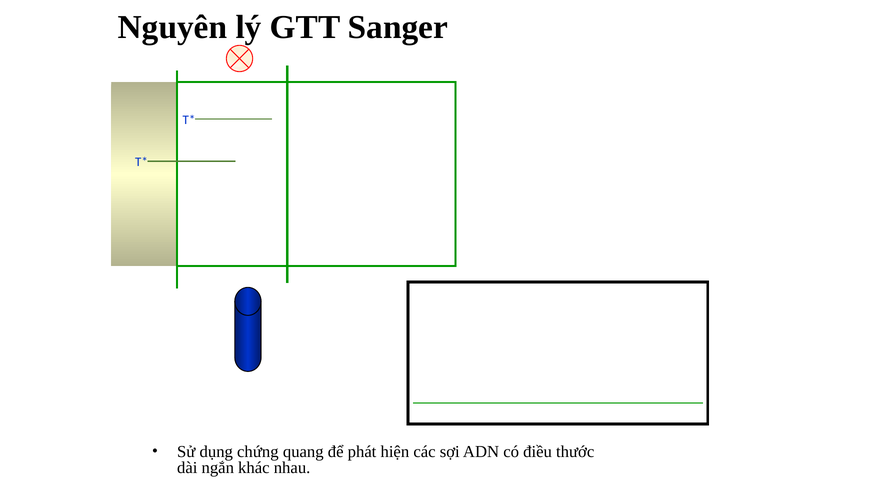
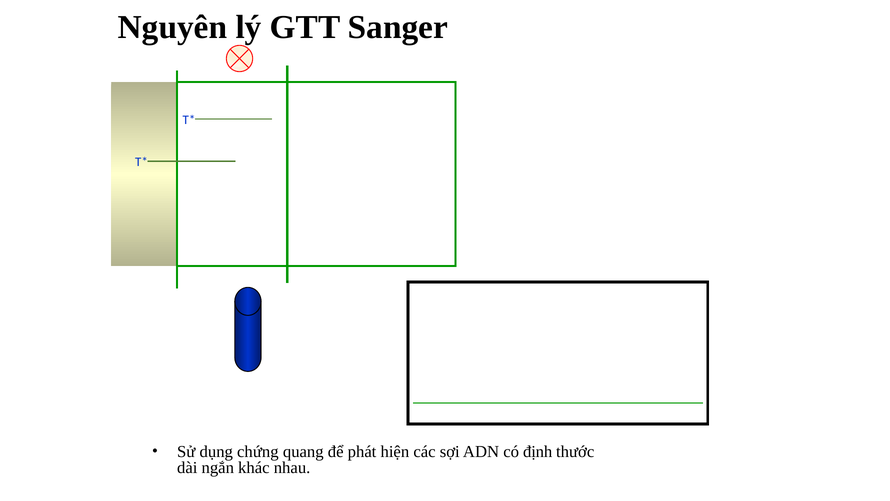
điều: điều -> định (538, 451)
